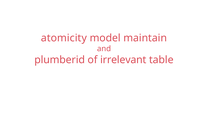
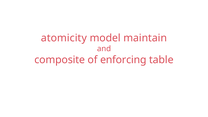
plumberid: plumberid -> composite (60, 60)
irrelevant: irrelevant -> enforcing (123, 60)
